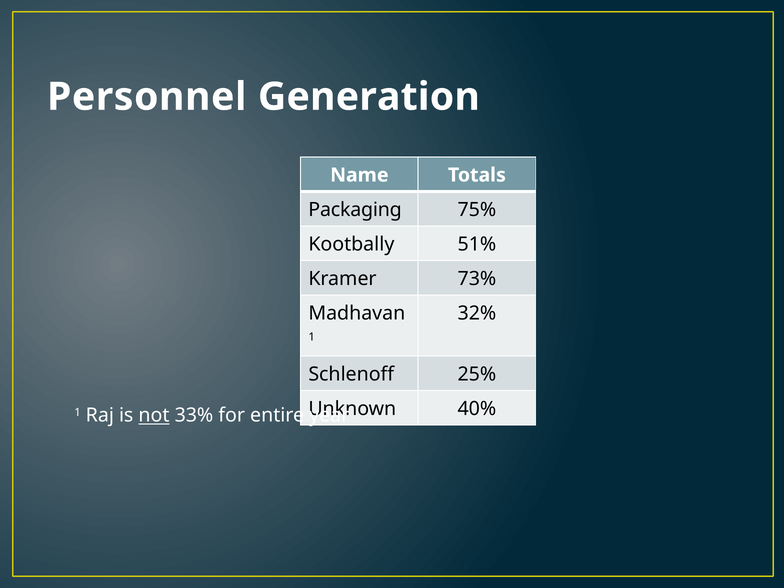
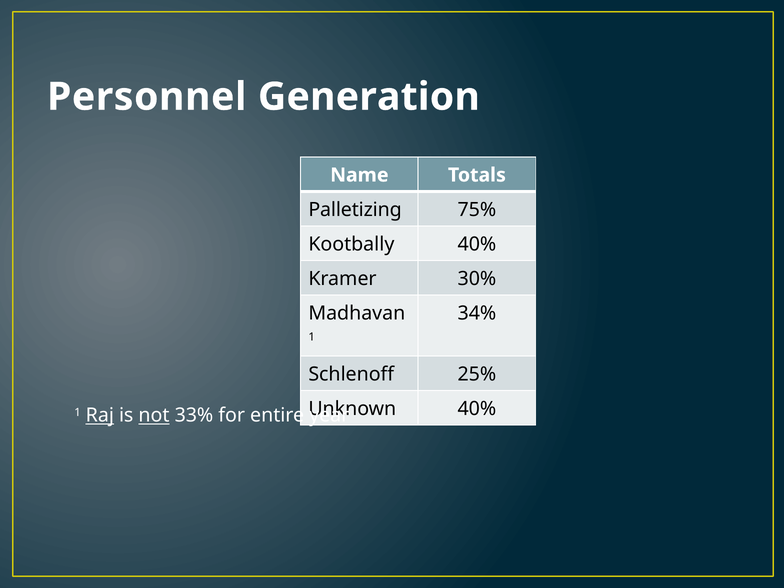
Packaging: Packaging -> Palletizing (355, 210)
Kootbally 51%: 51% -> 40% (477, 244)
73%: 73% -> 30% (477, 279)
32%: 32% -> 34% (477, 313)
Raj underline: none -> present (100, 416)
